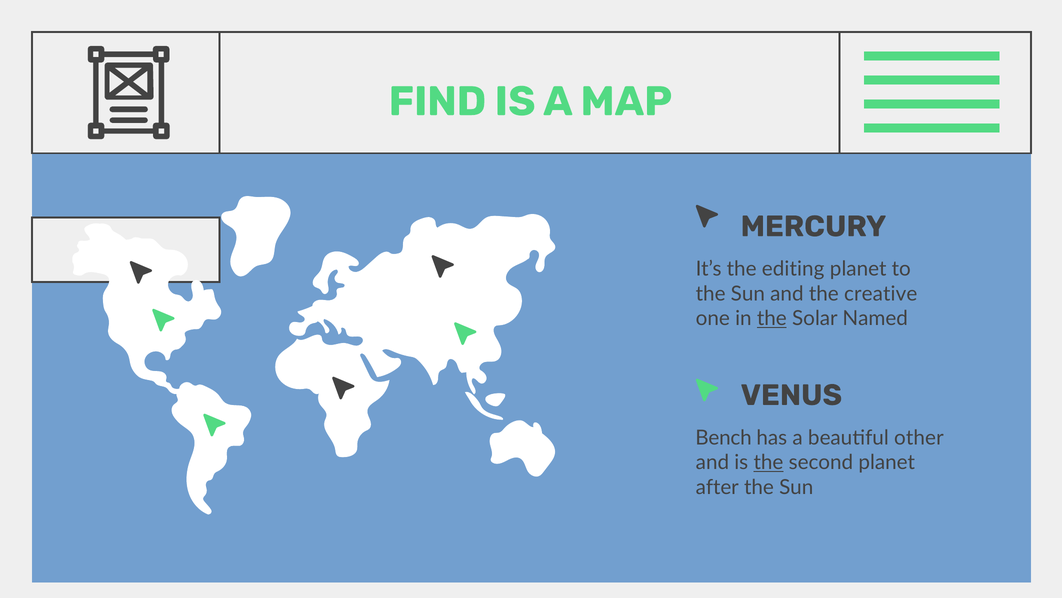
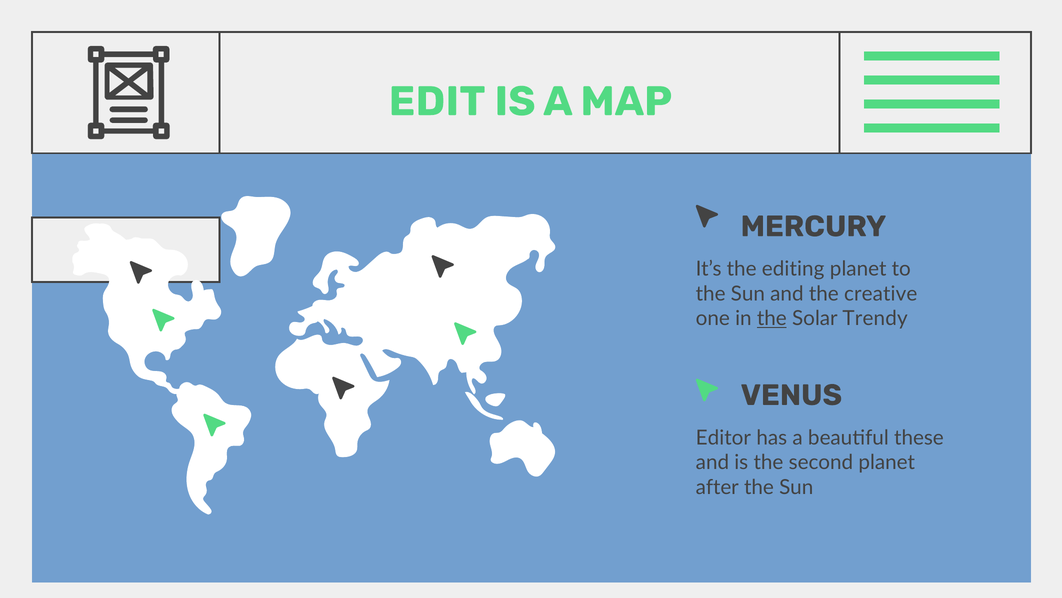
FIND: FIND -> EDIT (437, 101)
Named: Named -> Trendy (875, 318)
Bench: Bench -> Editor (723, 437)
other: other -> these (919, 437)
the underline: present -> none (768, 462)
